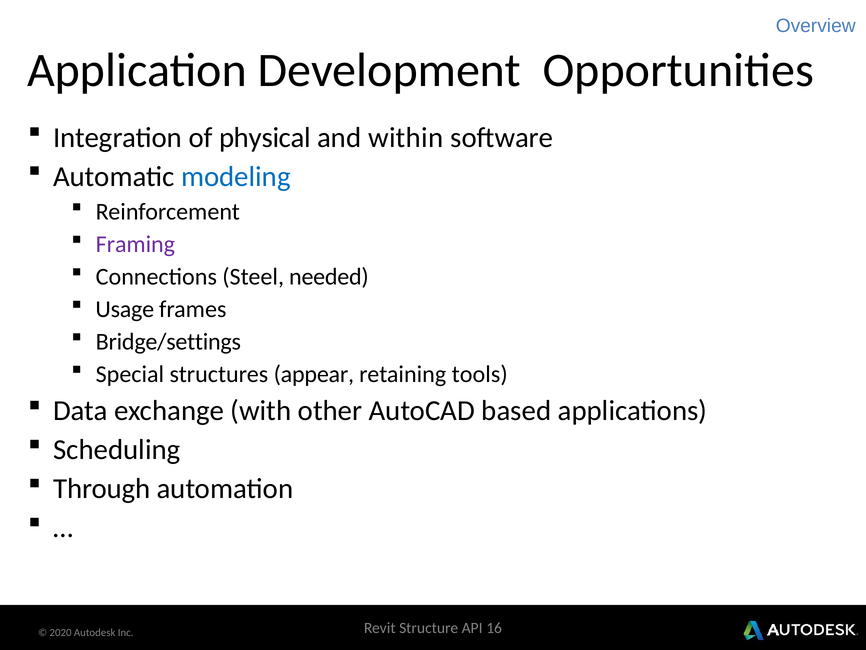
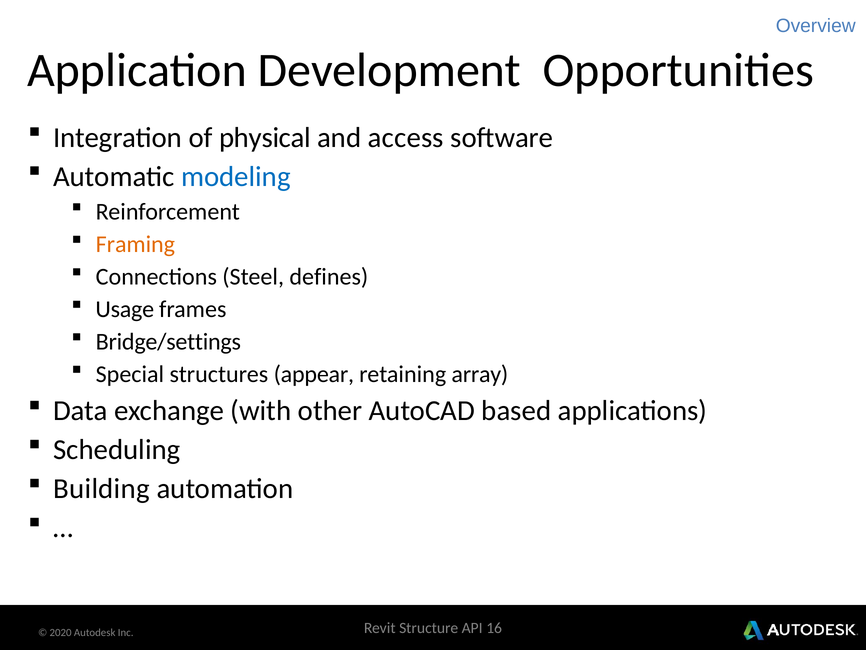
within: within -> access (406, 138)
Framing colour: purple -> orange (135, 244)
needed: needed -> defines (329, 277)
tools: tools -> array (480, 374)
Through: Through -> Building (102, 488)
